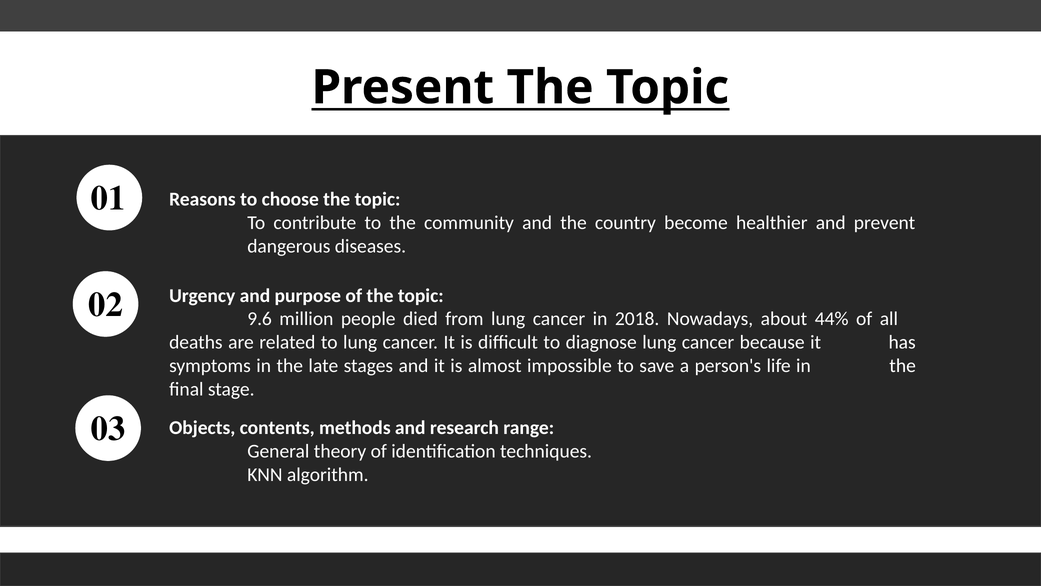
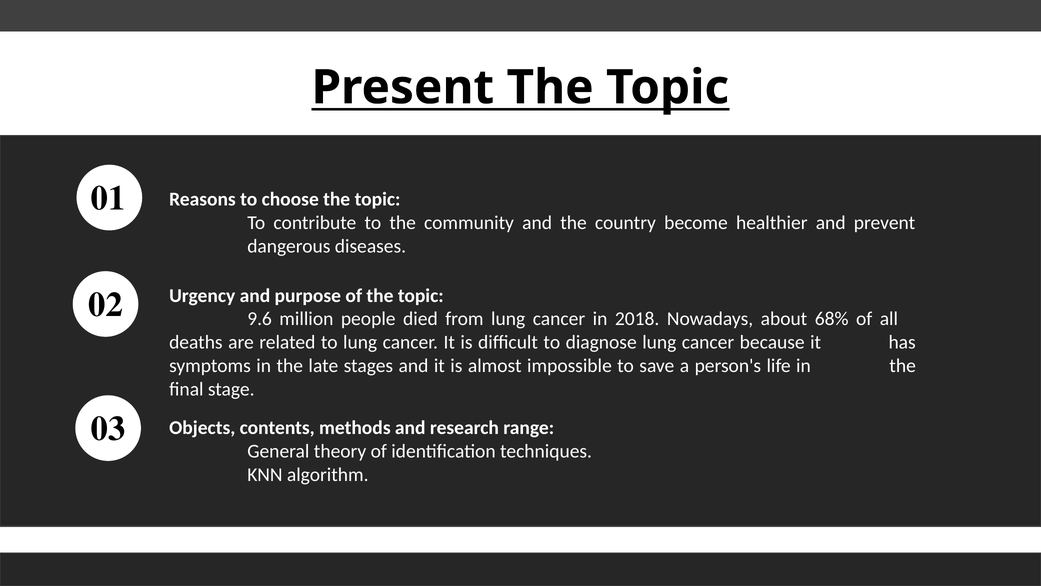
44%: 44% -> 68% (832, 319)
